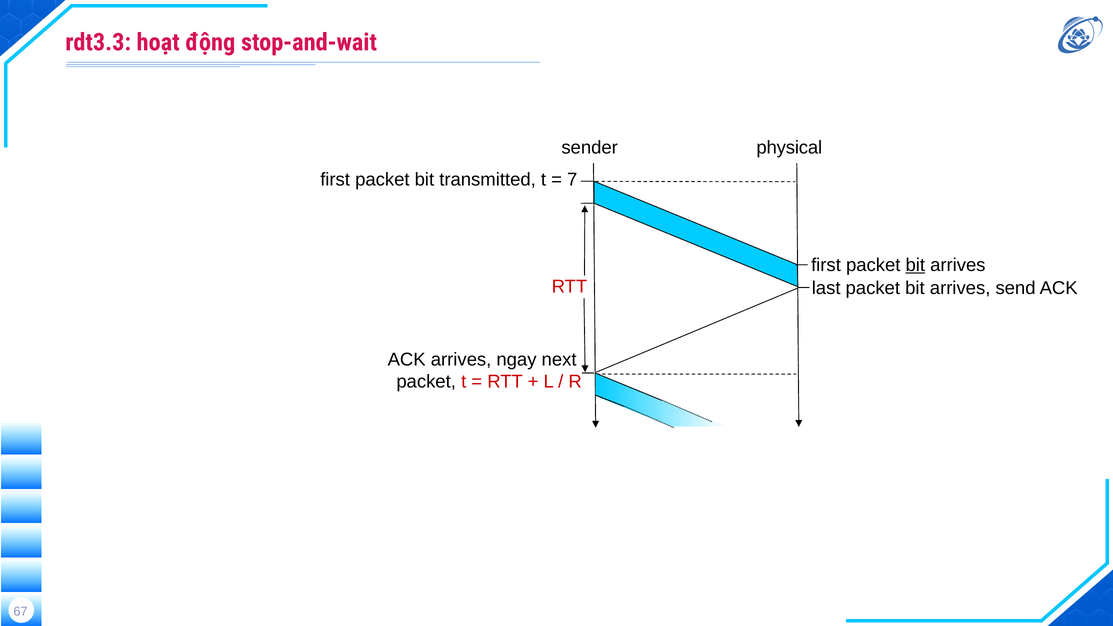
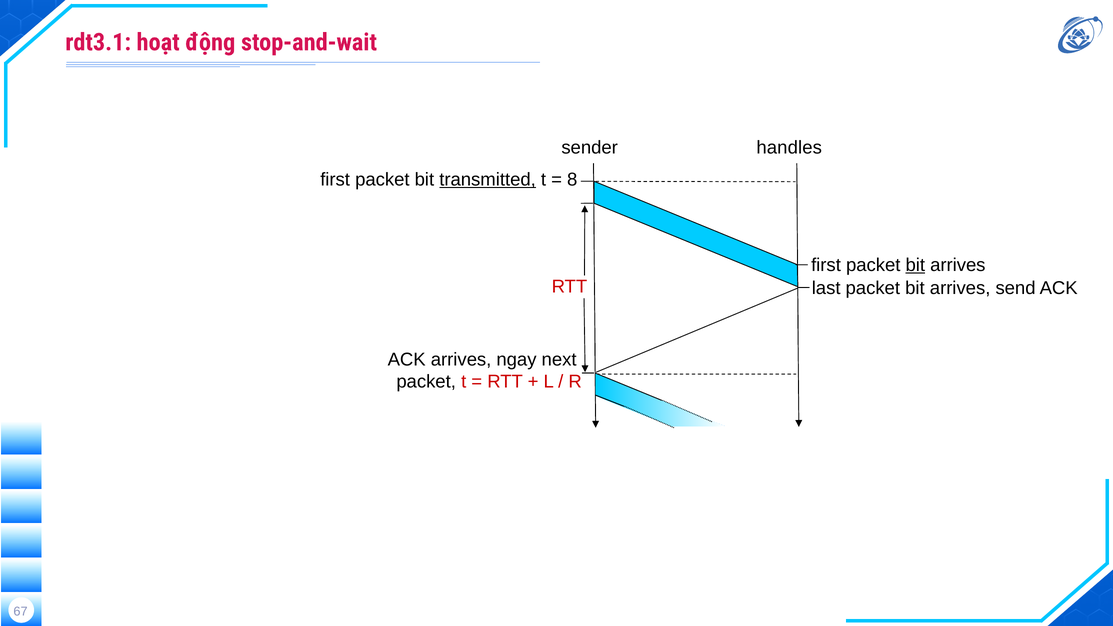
rdt3.3: rdt3.3 -> rdt3.1 (98, 42)
physical: physical -> handles (789, 148)
transmitted underline: none -> present (488, 180)
7: 7 -> 8 (572, 180)
